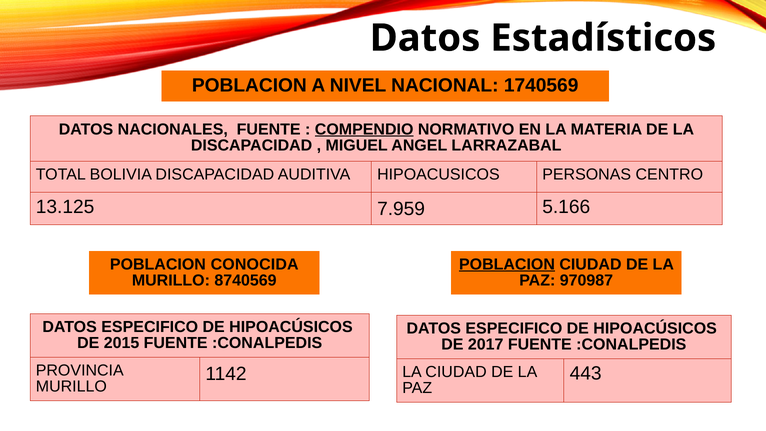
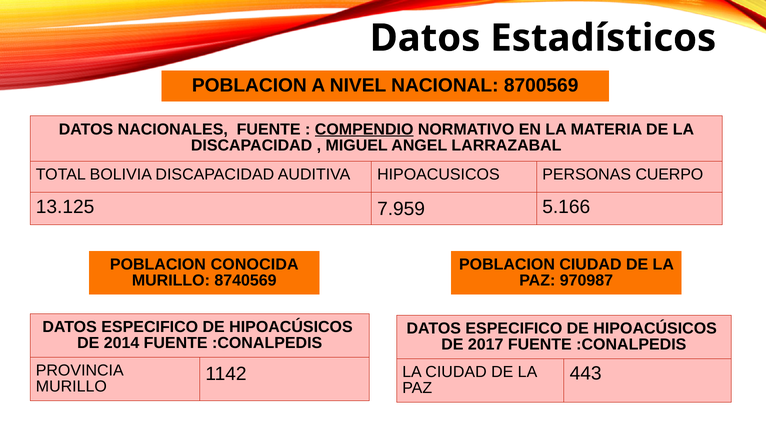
1740569: 1740569 -> 8700569 (541, 85)
CENTRO: CENTRO -> CUERPO (669, 174)
POBLACION underline: present -> none (507, 264)
2015: 2015 -> 2014 (122, 343)
